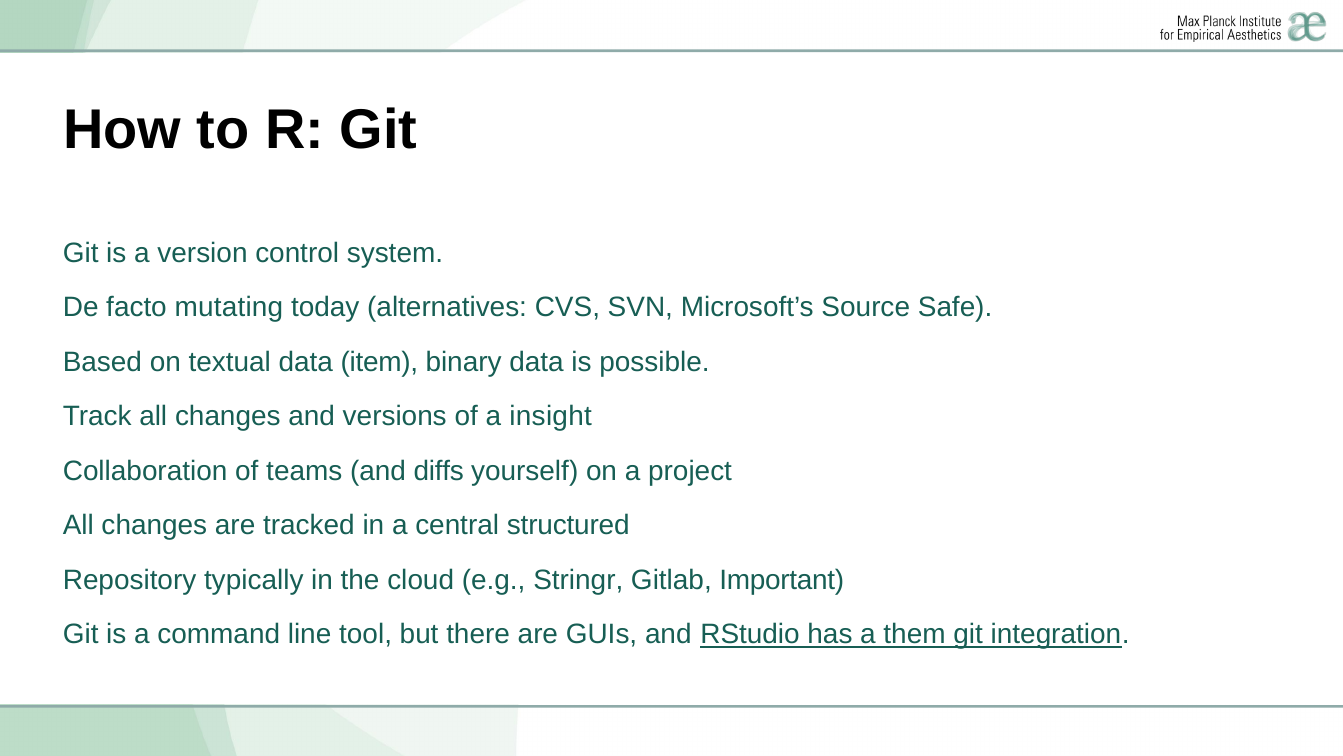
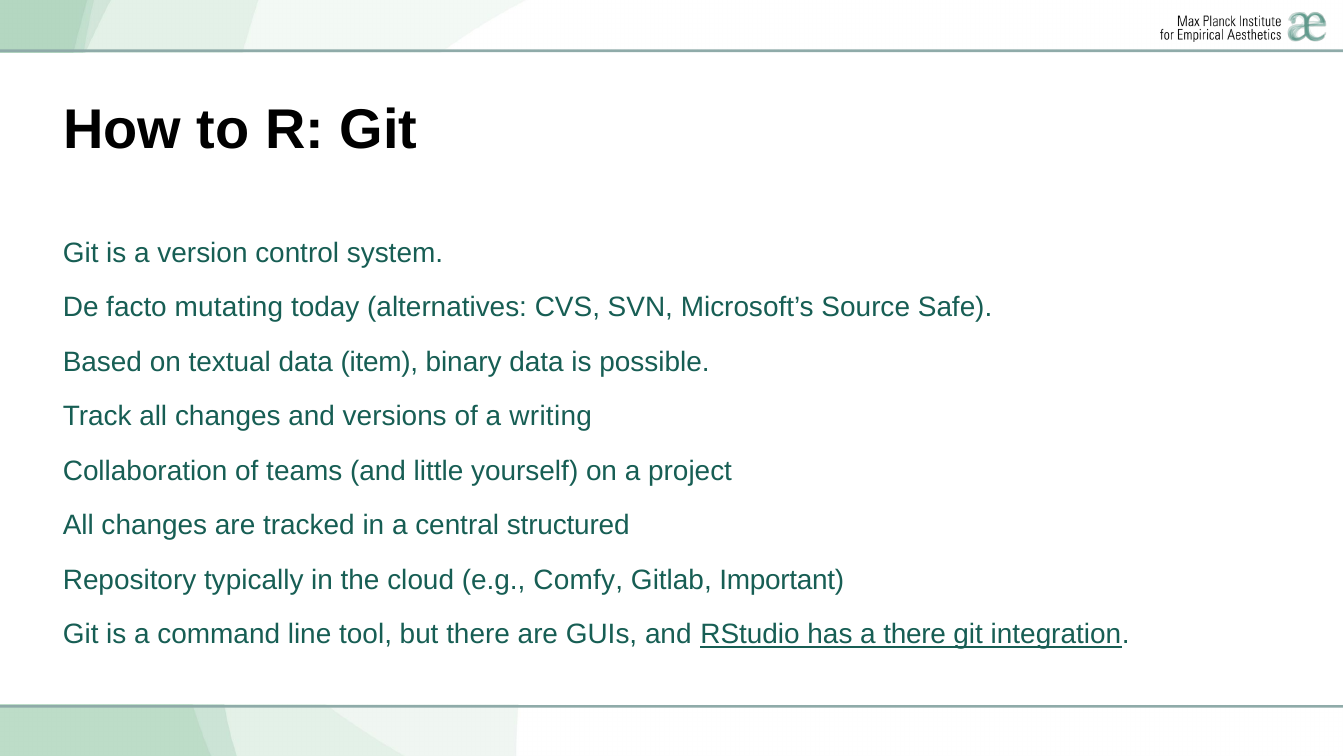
insight: insight -> writing (551, 416)
diffs: diffs -> little (439, 471)
Stringr: Stringr -> Comfy (578, 580)
a them: them -> there (915, 634)
